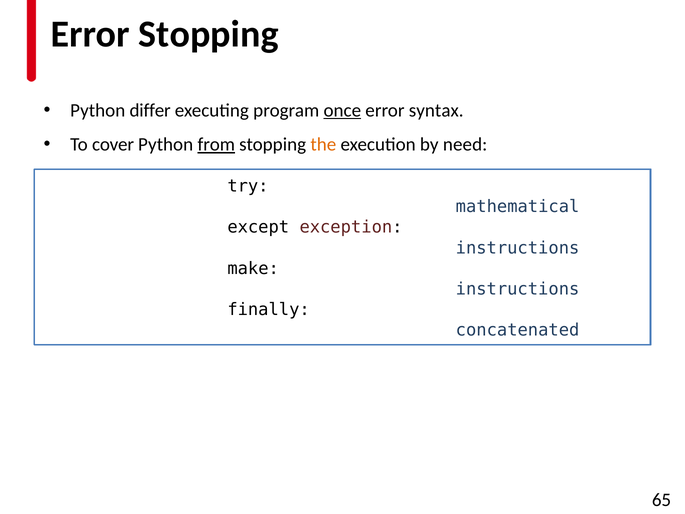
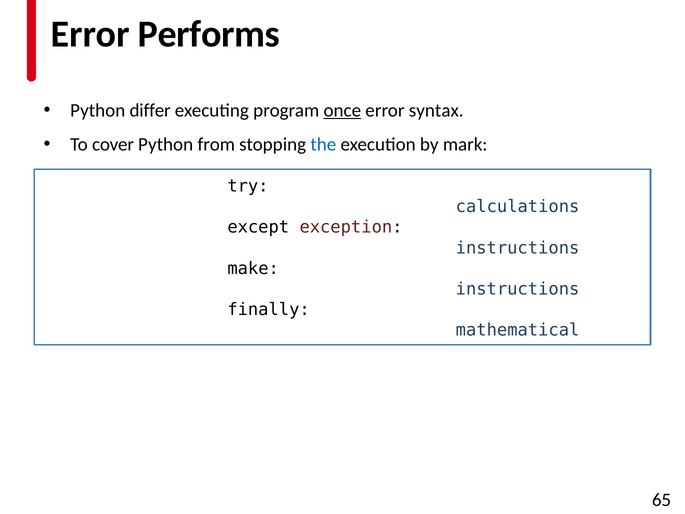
Error Stopping: Stopping -> Performs (209, 34)
from underline: present -> none (216, 145)
the colour: orange -> blue (323, 145)
need: need -> mark (465, 145)
mathematical: mathematical -> calculations (518, 207)
concatenated: concatenated -> mathematical (518, 330)
